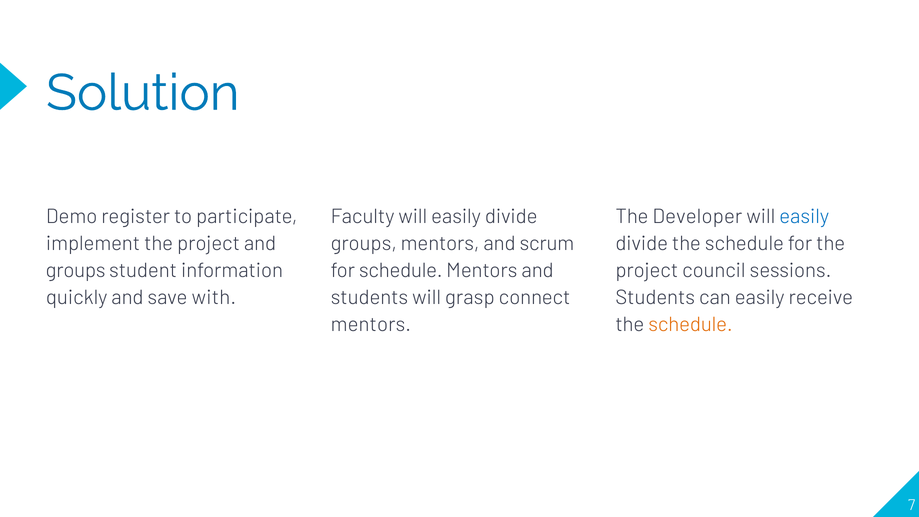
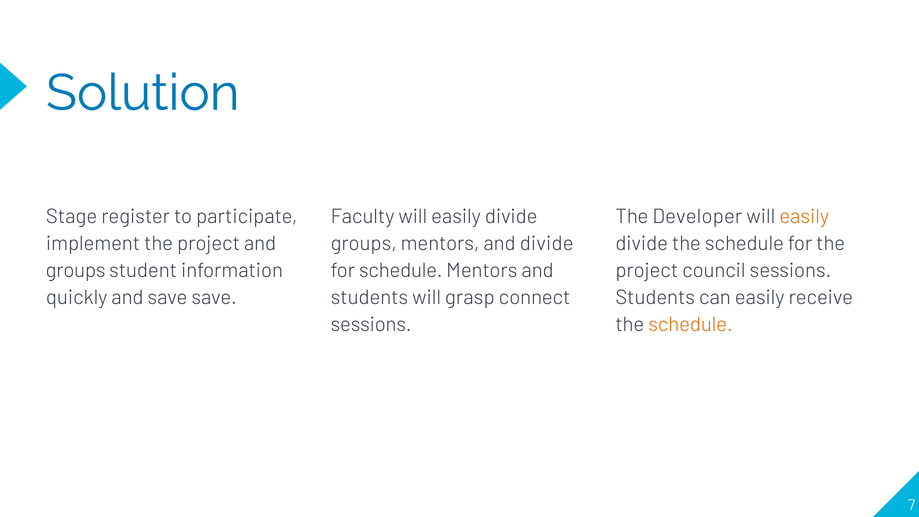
Demo: Demo -> Stage (72, 217)
easily colour: blue -> orange (804, 217)
and scrum: scrum -> divide (547, 244)
save with: with -> save (214, 297)
mentors: mentors -> sessions (371, 324)
